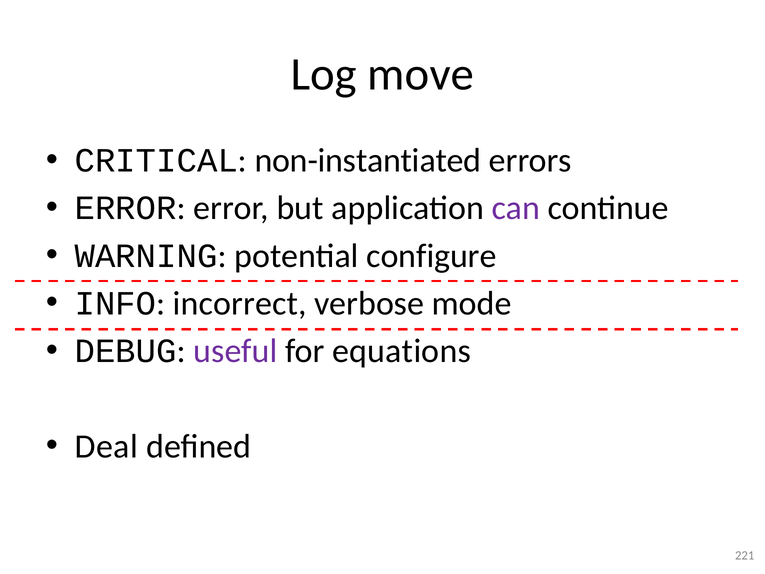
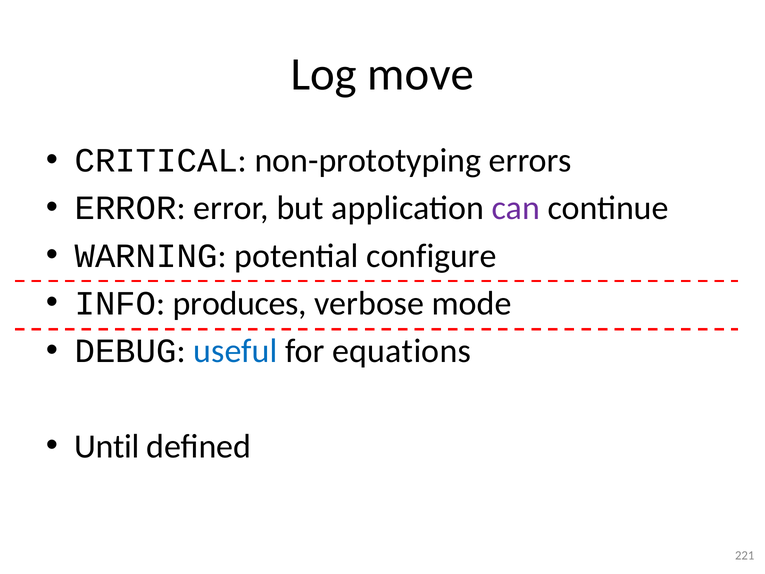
non-instantiated: non-instantiated -> non-prototyping (368, 160)
incorrect: incorrect -> produces (240, 303)
useful colour: purple -> blue (235, 351)
Deal: Deal -> Until (107, 446)
